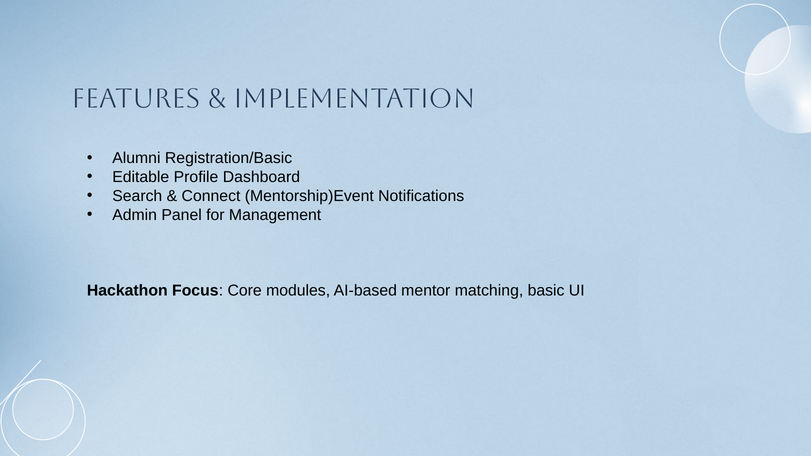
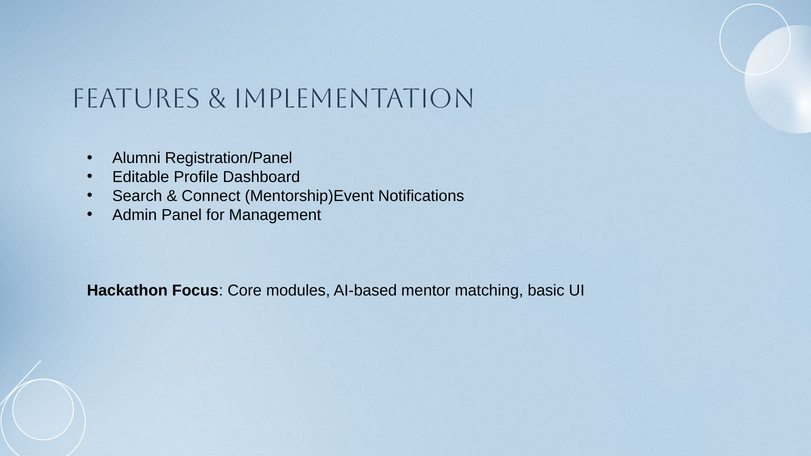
Registration/Basic: Registration/Basic -> Registration/Panel (229, 158)
